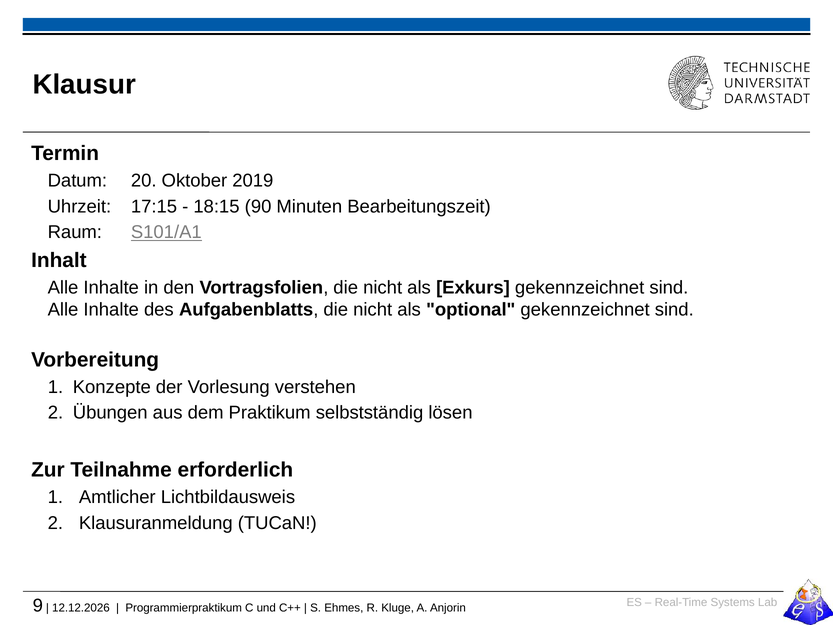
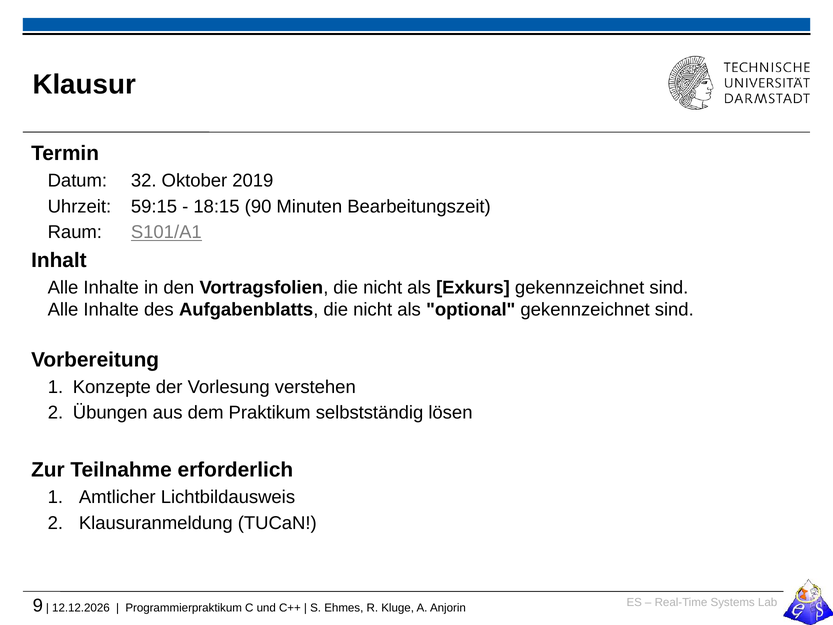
20: 20 -> 32 (144, 180)
17:15: 17:15 -> 59:15 (154, 206)
